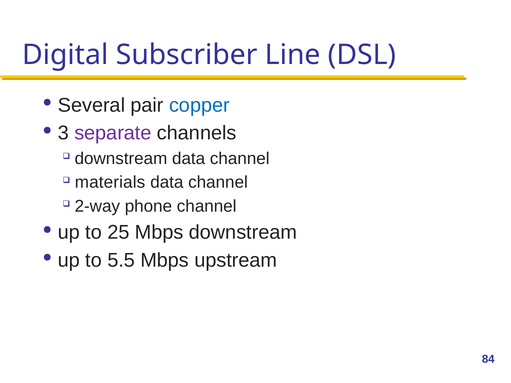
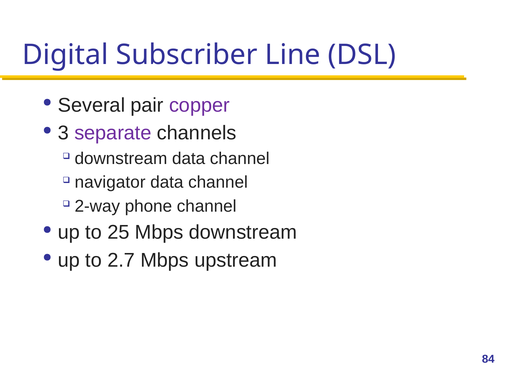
copper colour: blue -> purple (199, 105)
materials: materials -> navigator (110, 182)
5.5: 5.5 -> 2.7 (121, 260)
